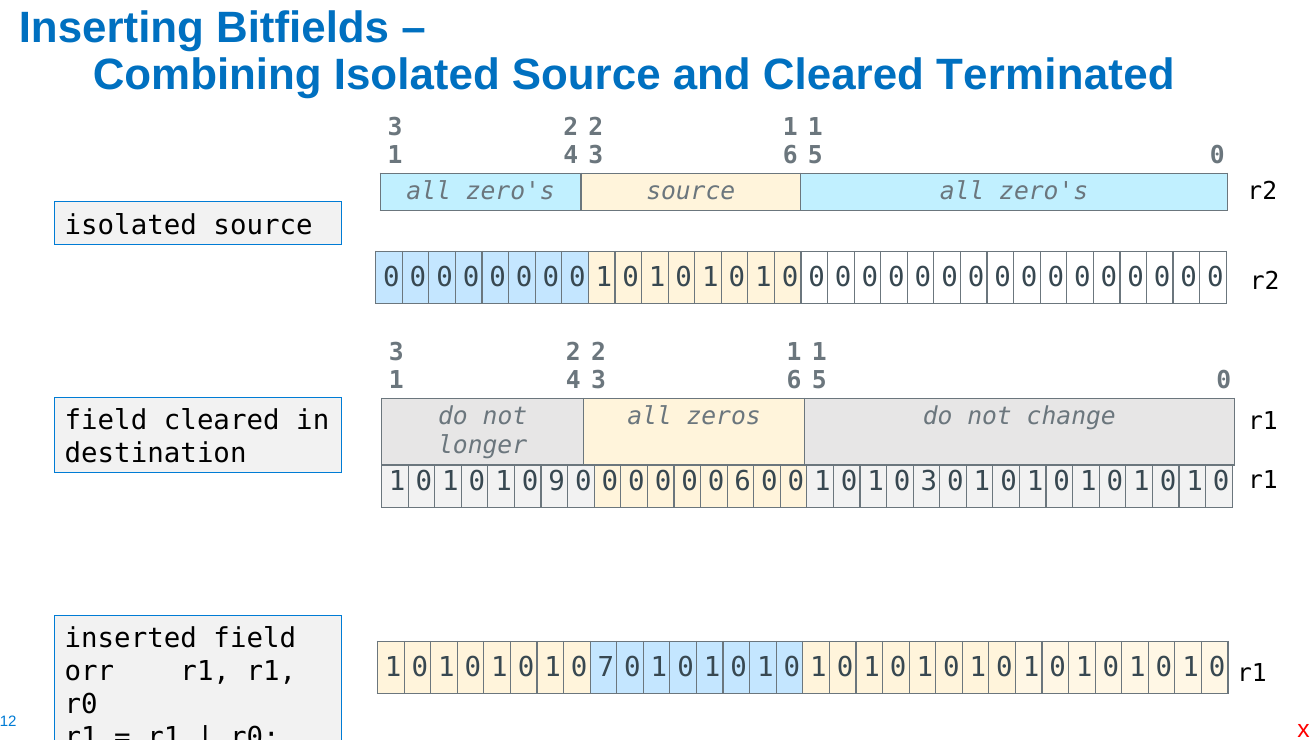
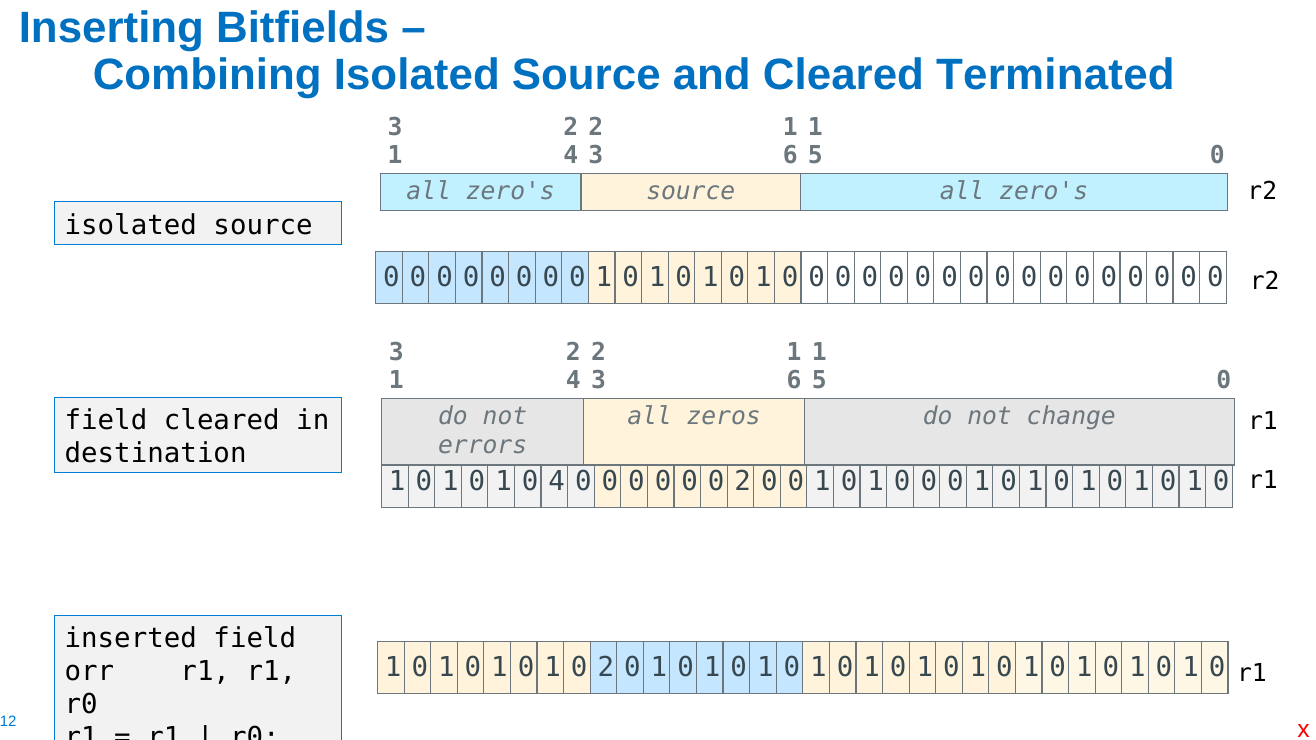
longer: longer -> errors (483, 446)
0 9: 9 -> 4 (557, 482)
0 0 6: 6 -> 2 (743, 482)
3: 3 -> 0 (929, 482)
1 0 7: 7 -> 2 (606, 668)
